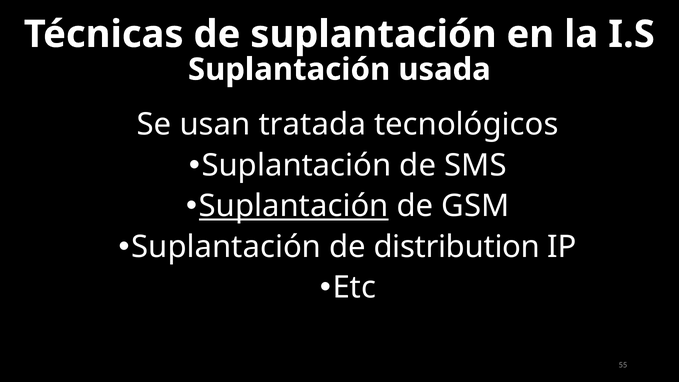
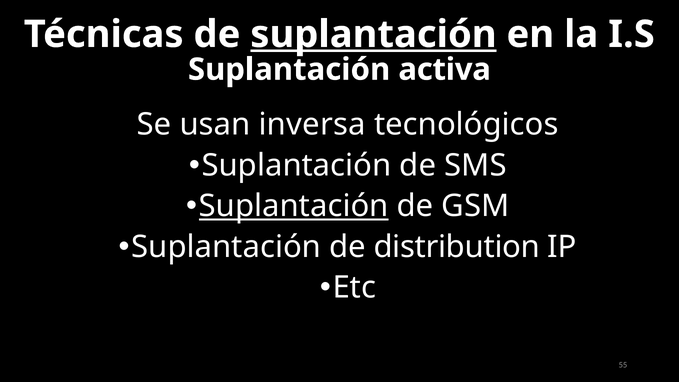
suplantación underline: none -> present (373, 34)
usada: usada -> activa (445, 69)
tratada: tratada -> inversa (312, 125)
